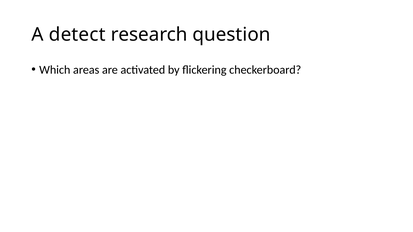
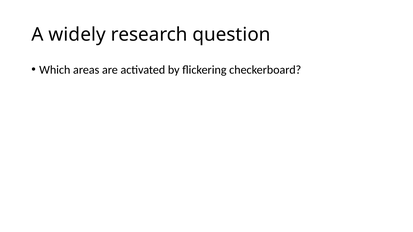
detect: detect -> widely (77, 35)
